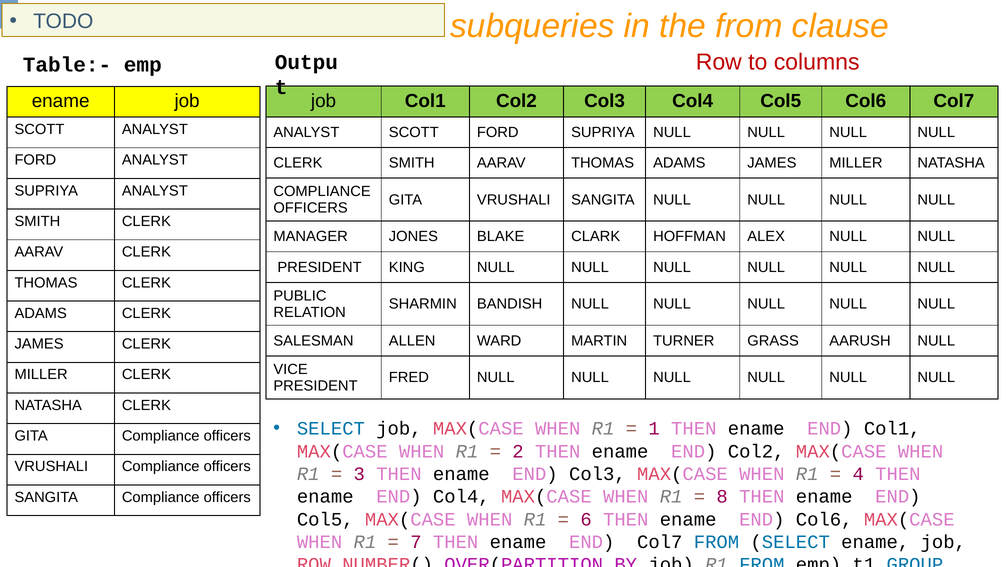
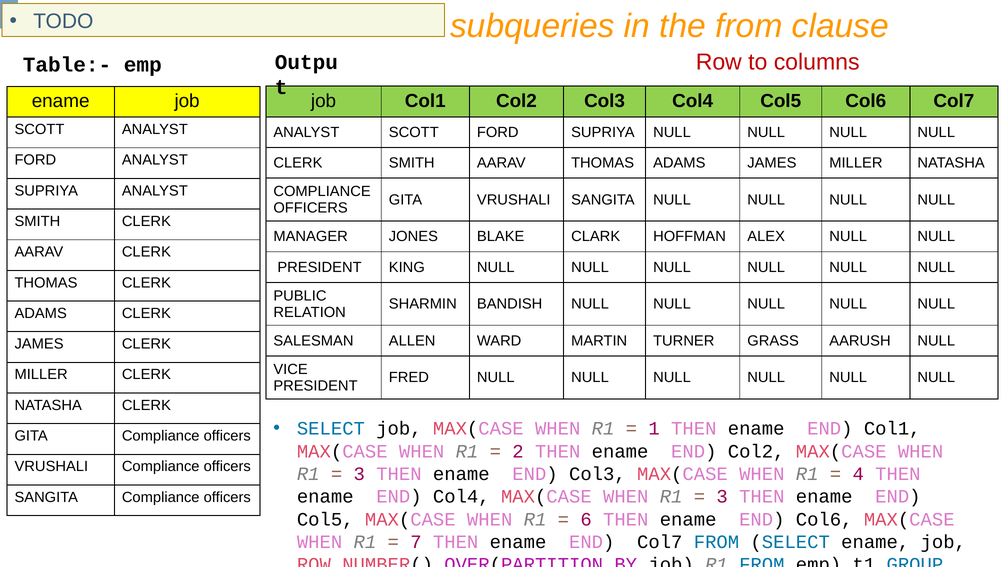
8: 8 -> 3 (722, 497)
